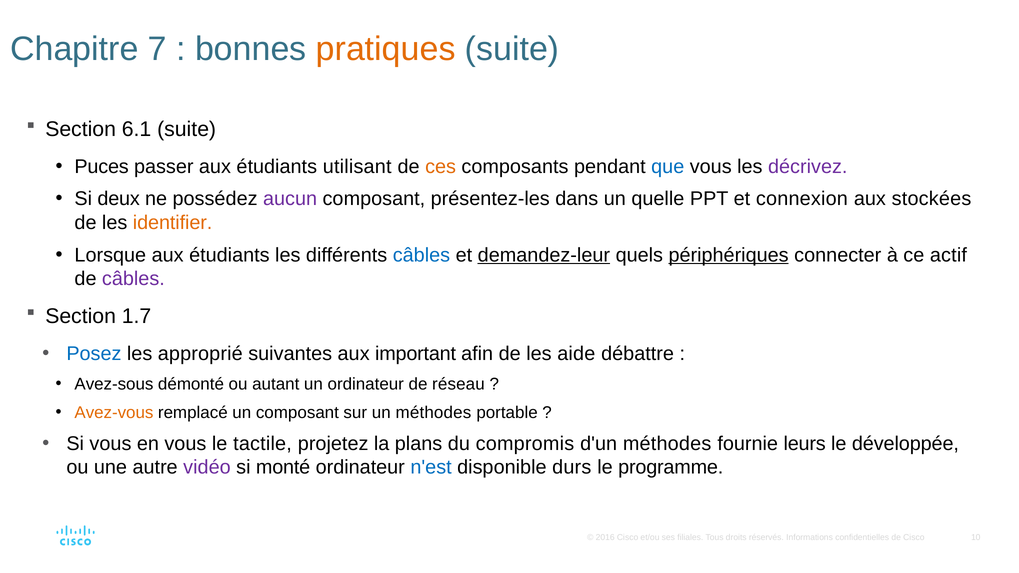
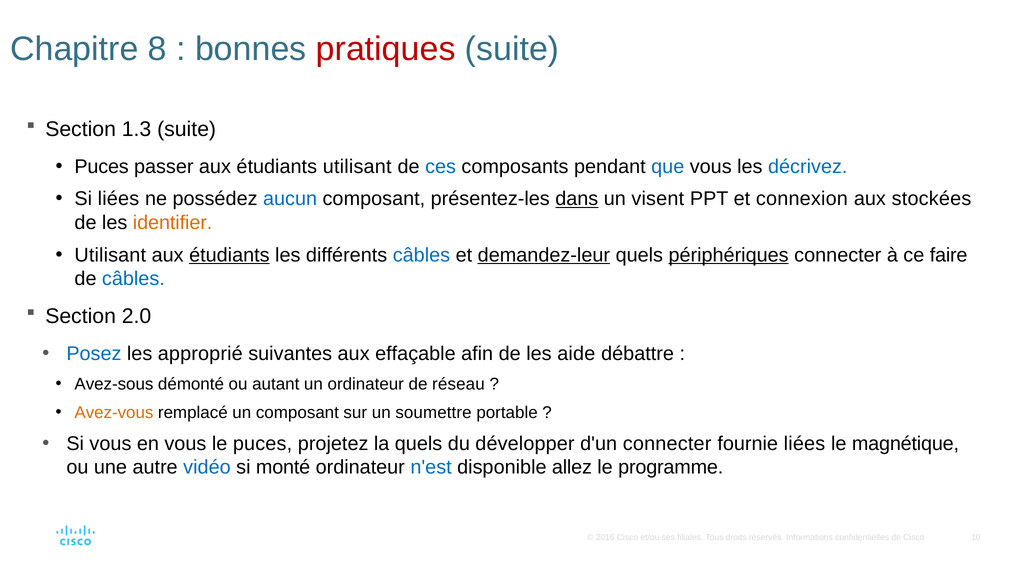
7: 7 -> 8 (157, 49)
pratiques colour: orange -> red (386, 49)
6.1: 6.1 -> 1.3 (137, 129)
ces colour: orange -> blue (441, 167)
décrivez colour: purple -> blue (808, 167)
Si deux: deux -> liées (118, 199)
aucun colour: purple -> blue (290, 199)
dans underline: none -> present (577, 199)
quelle: quelle -> visent (658, 199)
Lorsque: Lorsque -> Utilisant (110, 255)
étudiants underline: none -> present (229, 255)
actif: actif -> faire (949, 255)
câbles colour: purple -> blue (133, 279)
1.7: 1.7 -> 2.0 (137, 316)
important: important -> effaçable (415, 354)
un méthodes: méthodes -> soumettre (433, 413)
le tactile: tactile -> puces (263, 444)
la plans: plans -> quels (419, 444)
compromis: compromis -> développer (525, 444)
d'un méthodes: méthodes -> connecter (667, 444)
fournie leurs: leurs -> liées (804, 444)
développée: développée -> magnétique (905, 444)
vidéo colour: purple -> blue (207, 468)
durs: durs -> allez (572, 468)
